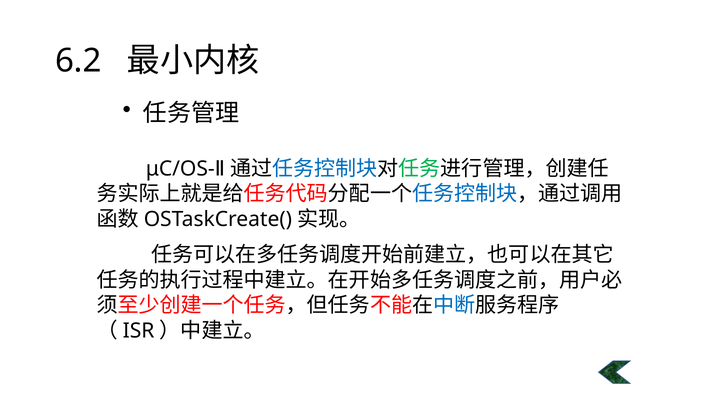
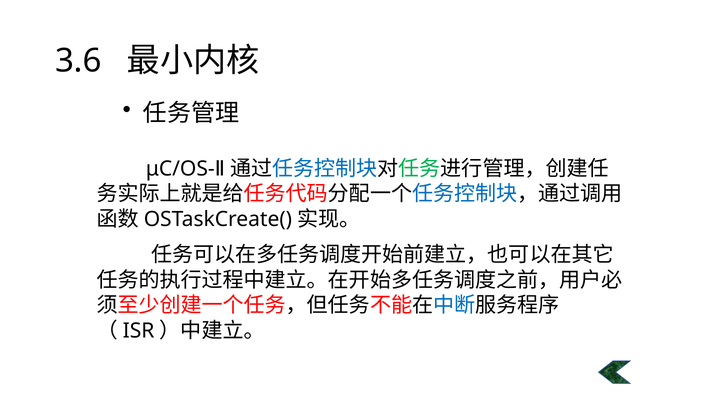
6.2: 6.2 -> 3.6 (78, 61)
